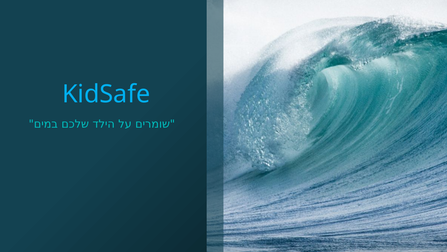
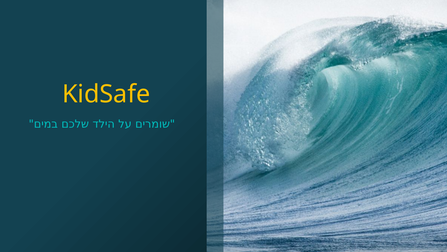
KidSafe colour: light blue -> yellow (106, 94)
